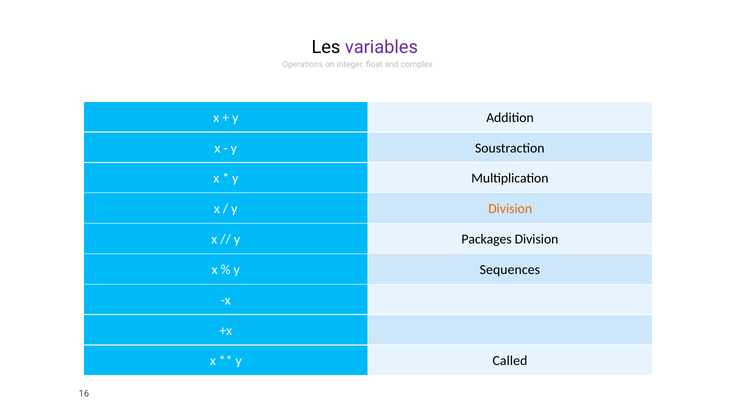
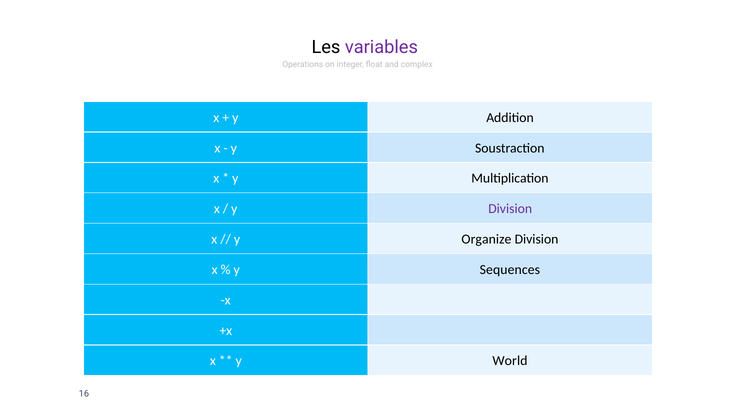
Division colour: orange -> purple (510, 209)
Packages: Packages -> Organize (486, 239)
Called: Called -> World (510, 361)
